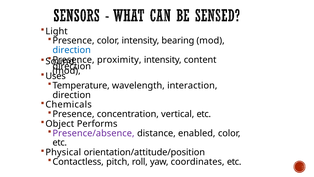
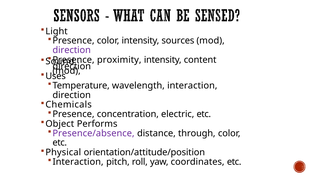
bearing: bearing -> sources (178, 41)
direction colour: blue -> purple (72, 50)
vertical: vertical -> electric (178, 114)
enabled: enabled -> through (197, 133)
Contactless: Contactless -> Interaction (78, 161)
